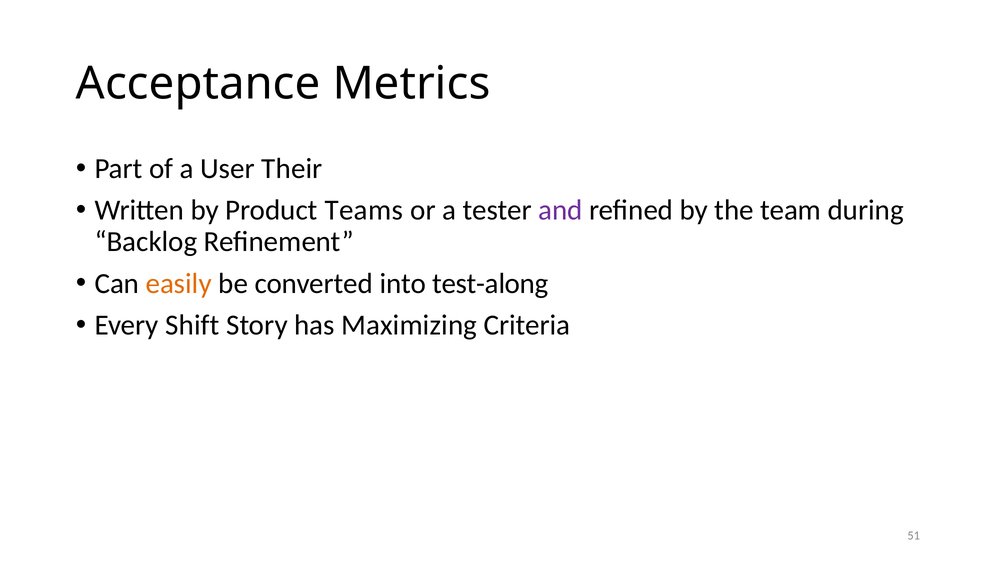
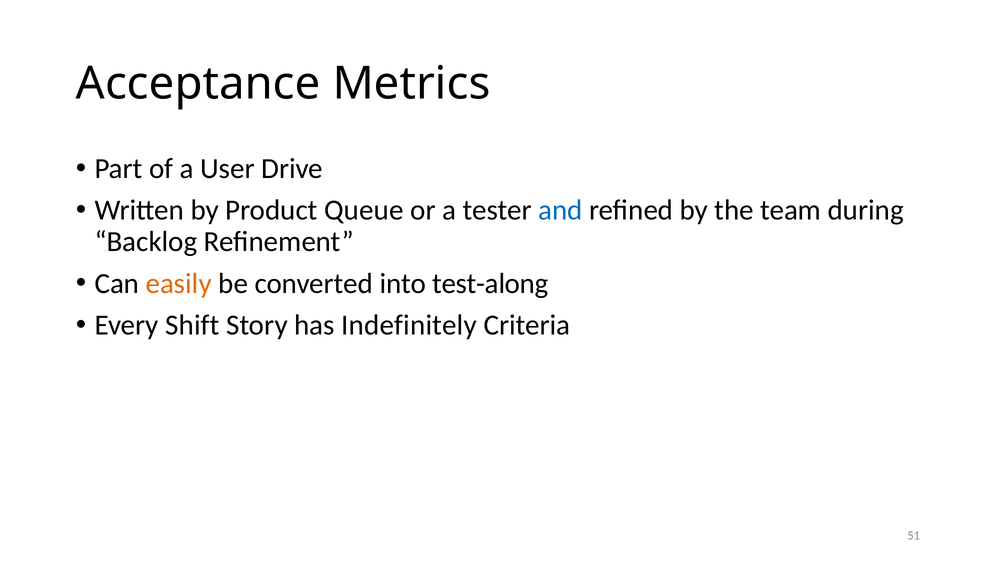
Their: Their -> Drive (292, 168)
Teams: Teams -> Queue (364, 210)
and colour: purple -> blue (560, 210)
Maximizing: Maximizing -> Indefinitely (409, 325)
